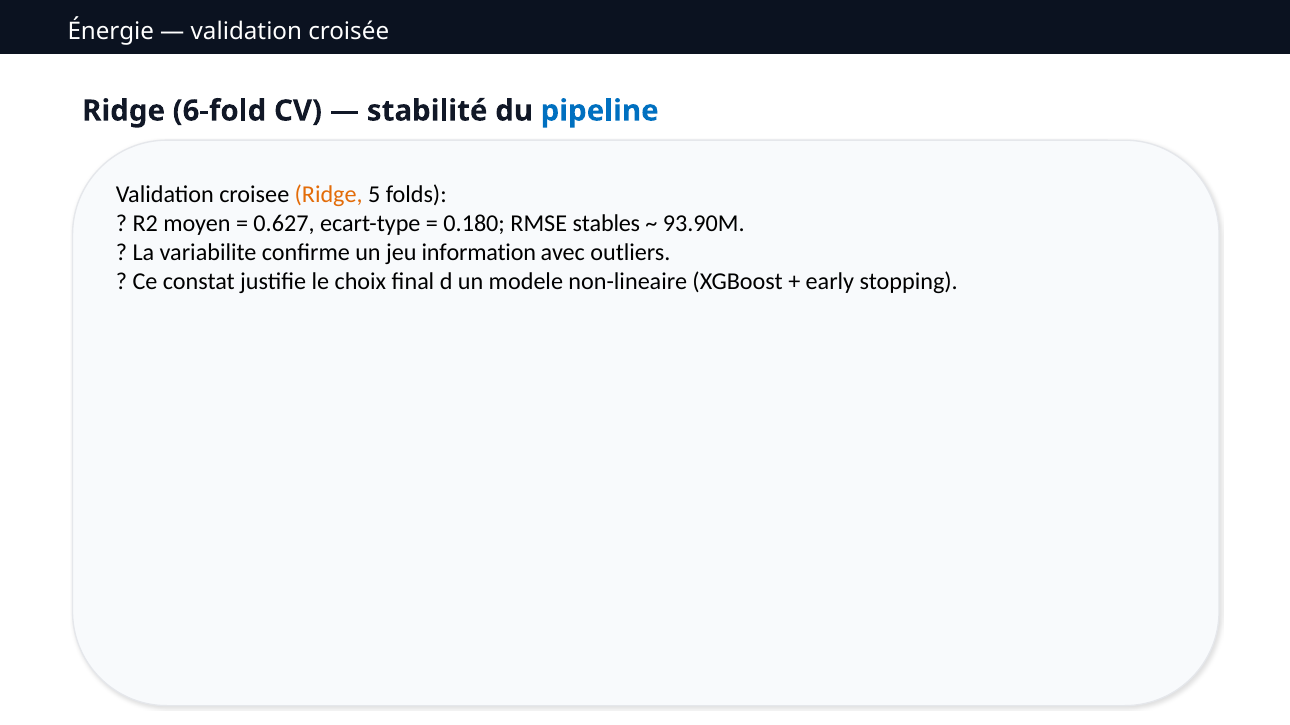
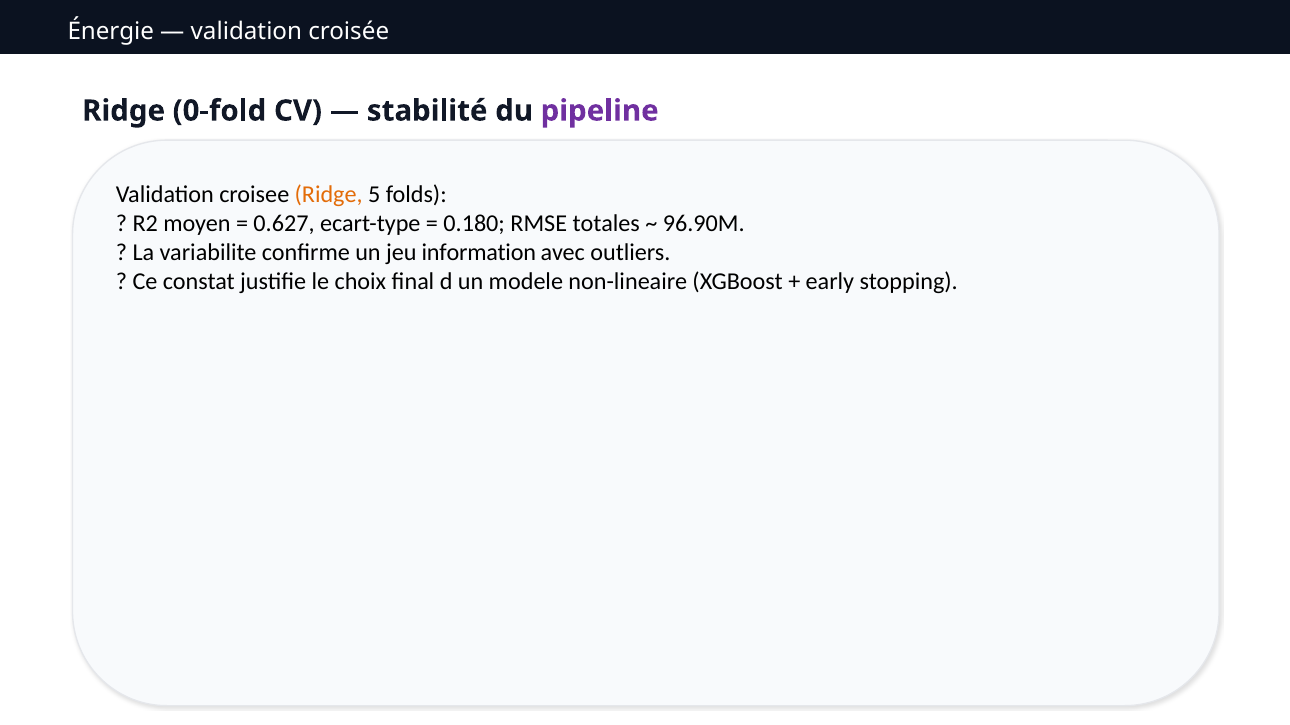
6-fold: 6-fold -> 0-fold (219, 111)
pipeline colour: blue -> purple (600, 111)
stables: stables -> totales (606, 224)
93.90M: 93.90M -> 96.90M (704, 224)
